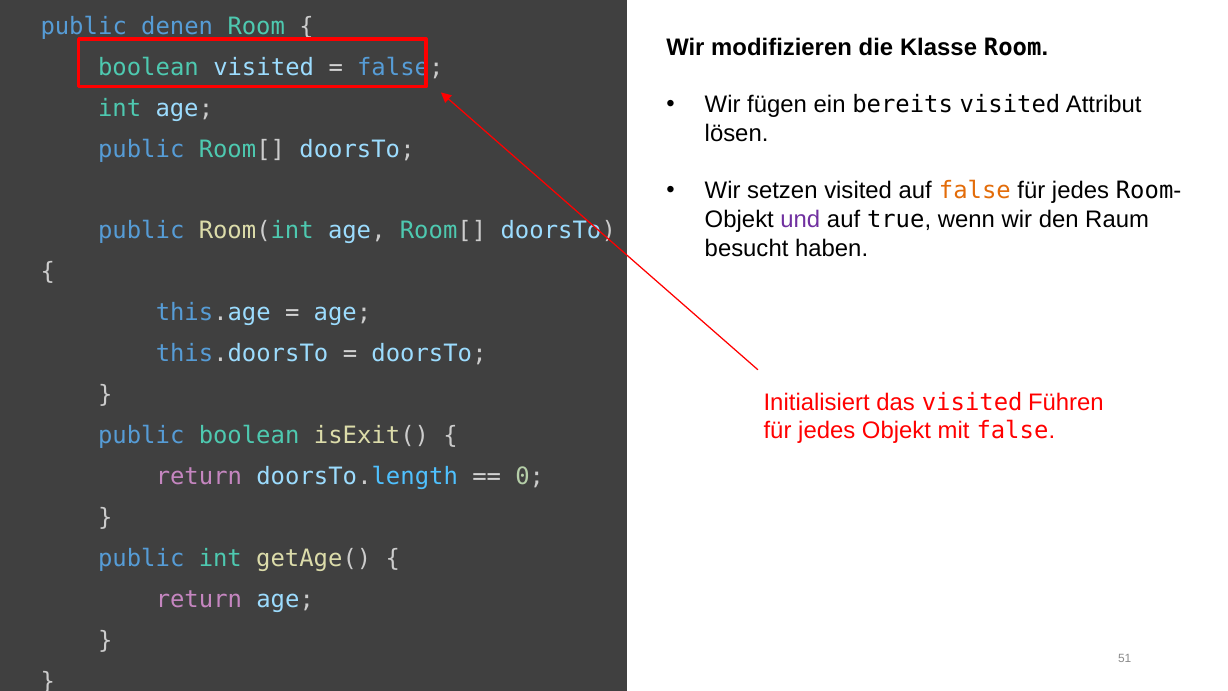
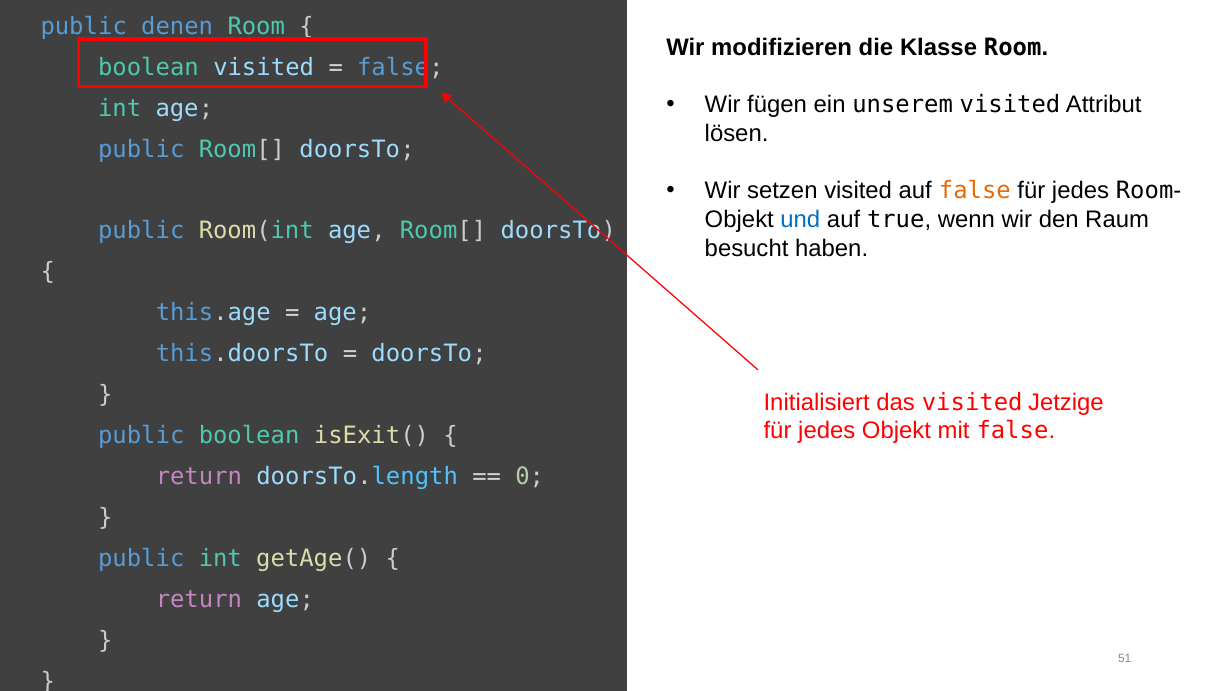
bereits: bereits -> unserem (903, 105)
und colour: purple -> blue (800, 219)
Führen: Führen -> Jetzige (1066, 402)
